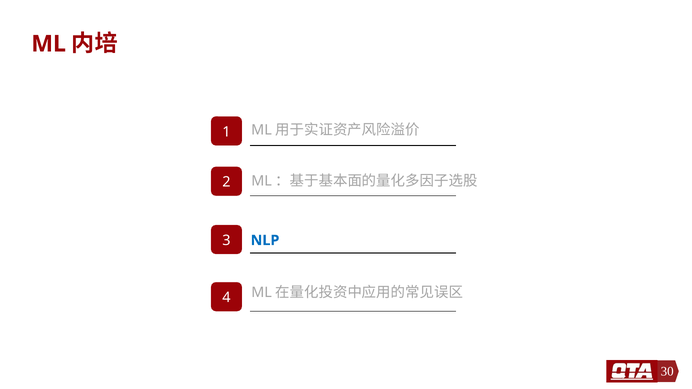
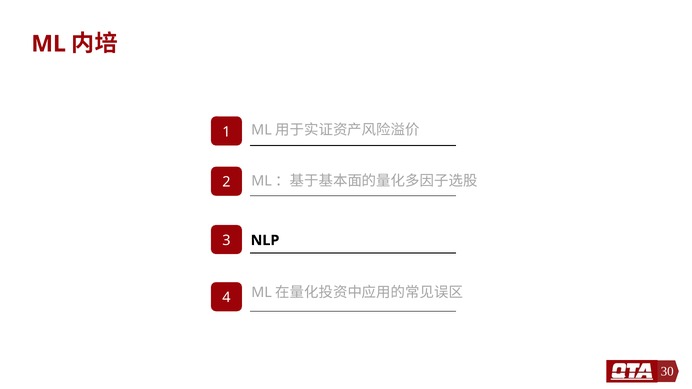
NLP colour: blue -> black (265, 240)
